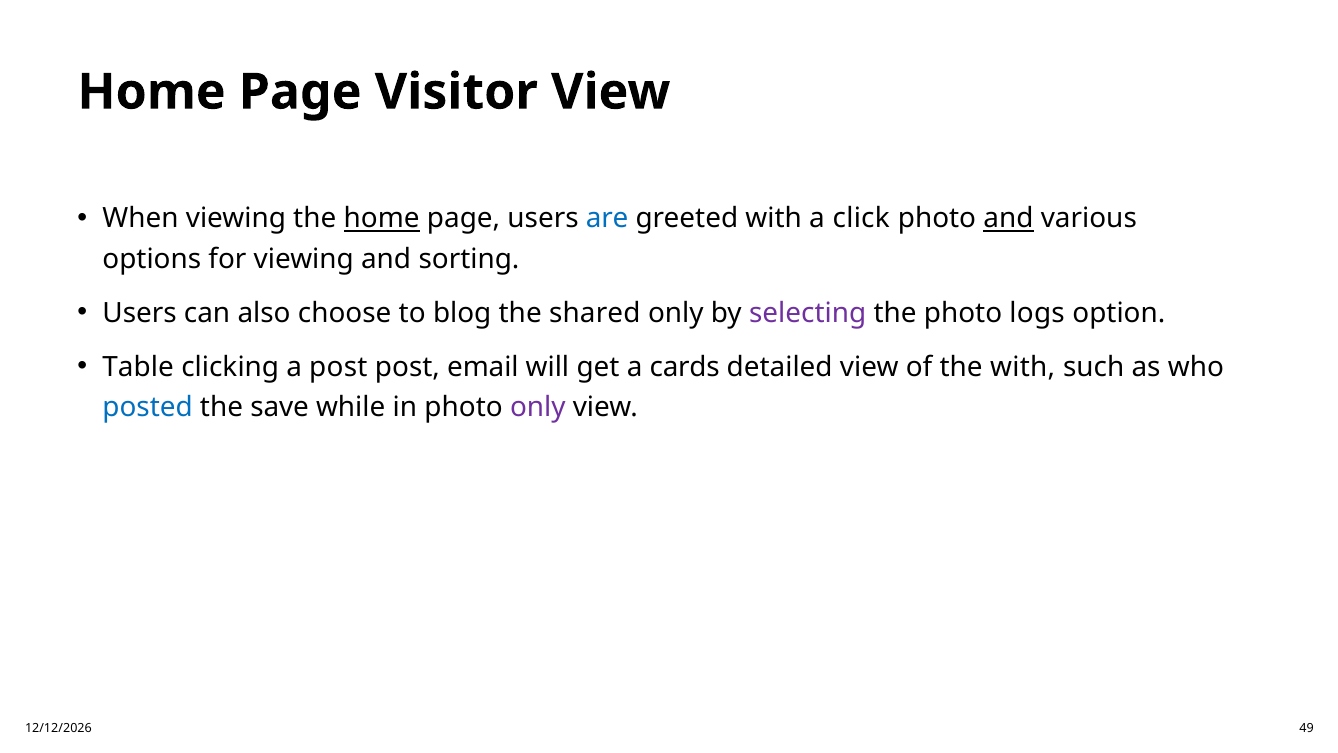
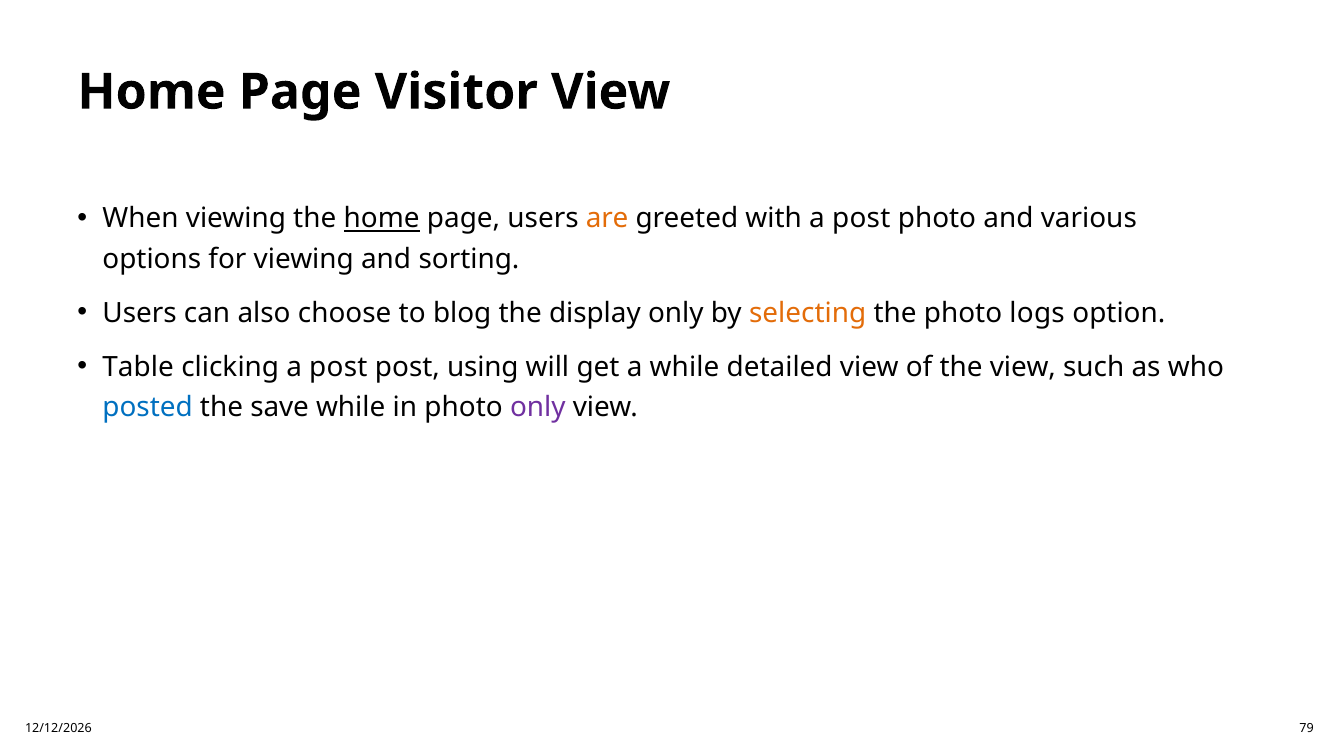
are colour: blue -> orange (607, 219)
with a click: click -> post (861, 219)
and underline: present -> none (1008, 219)
shared: shared -> display (595, 313)
selecting colour: purple -> orange (808, 313)
email: email -> using (483, 367)
a cards: cards -> while (685, 367)
the with: with -> view (1023, 367)
49: 49 -> 79 (1307, 728)
